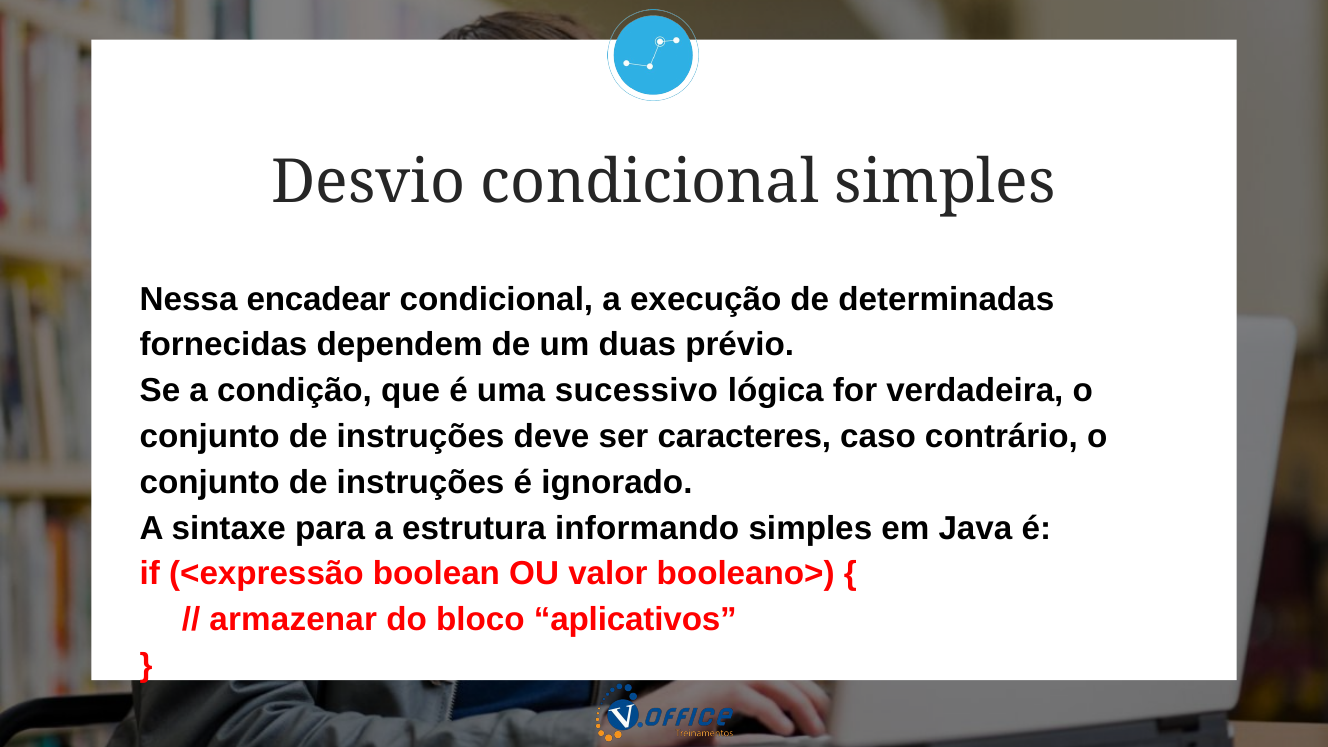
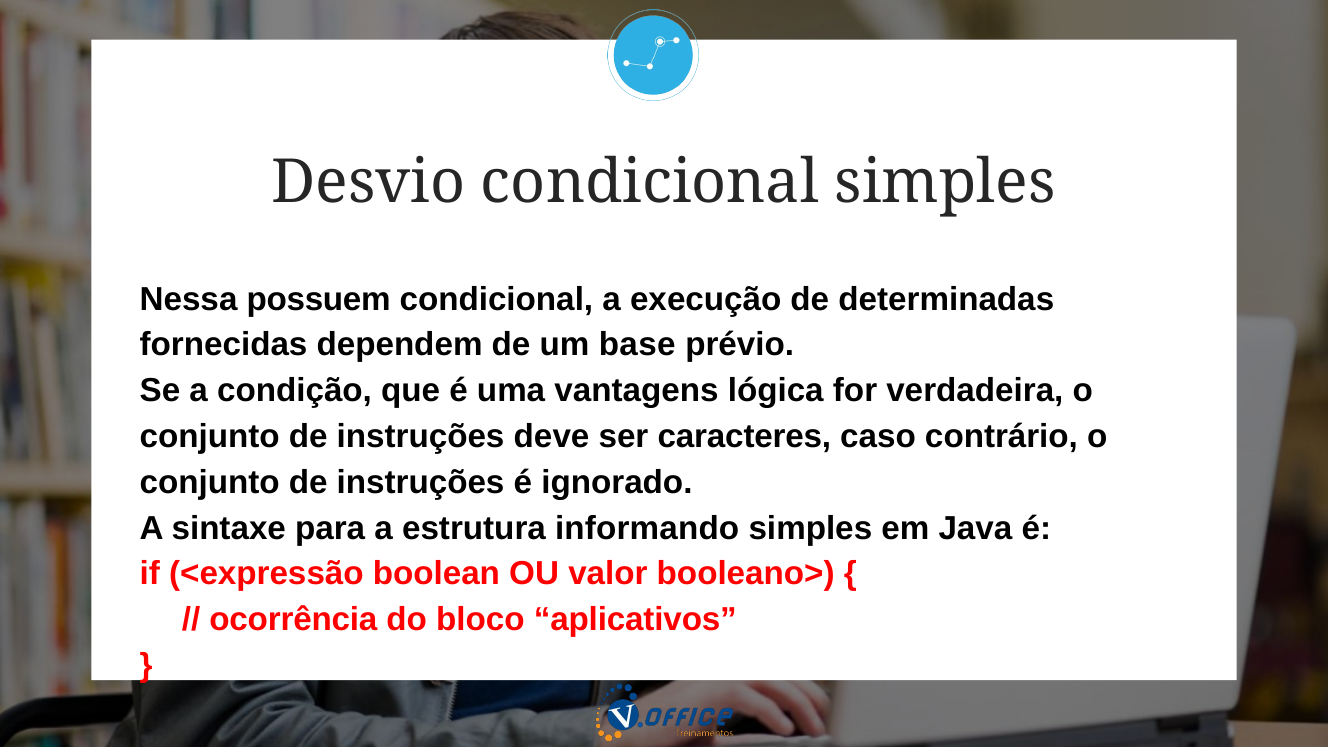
encadear: encadear -> possuem (319, 299)
duas: duas -> base (637, 345)
sucessivo: sucessivo -> vantagens (637, 391)
armazenar: armazenar -> ocorrência (293, 620)
